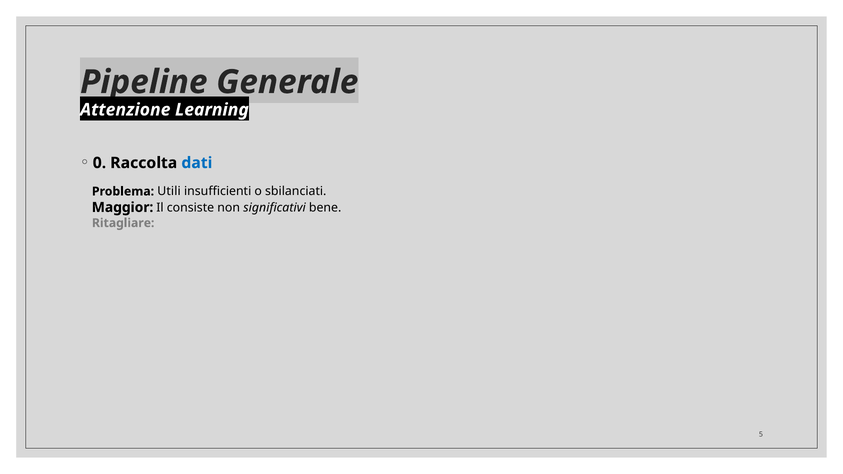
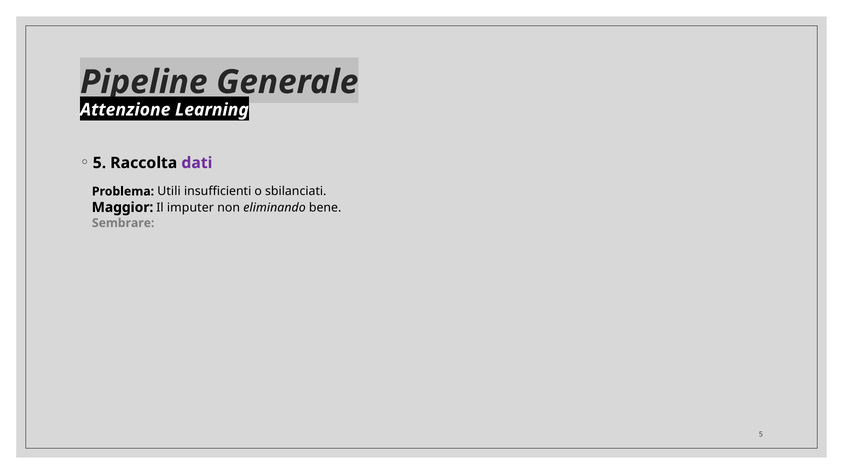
0: 0 -> 5 (99, 163)
dati colour: blue -> purple (197, 163)
consiste: consiste -> imputer (190, 208)
significativi: significativi -> eliminando (275, 208)
Ritagliare: Ritagliare -> Sembrare (123, 223)
